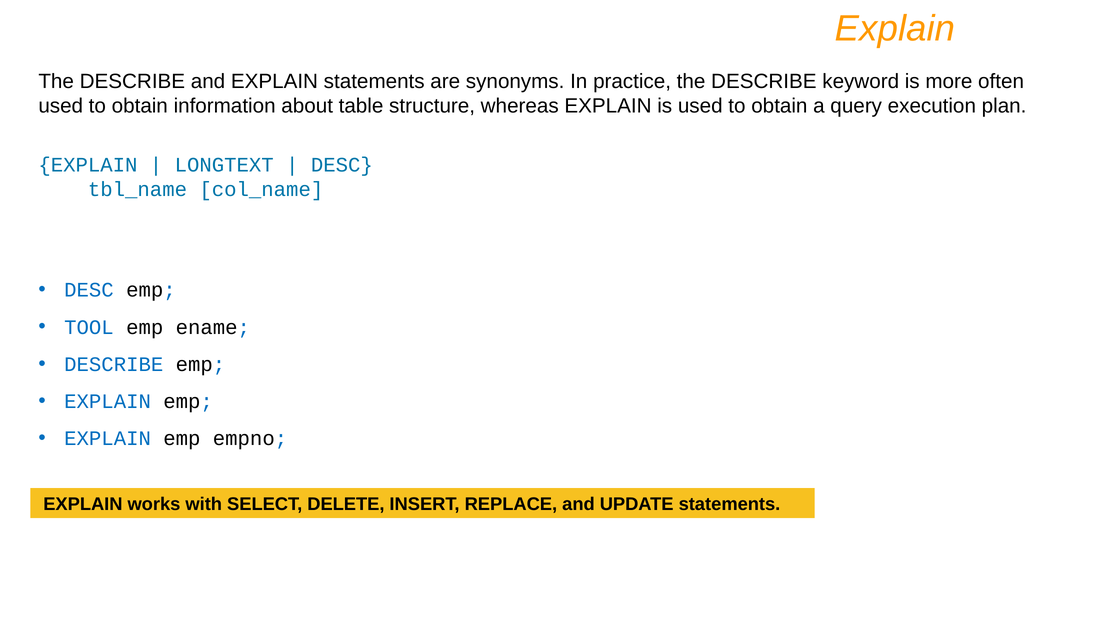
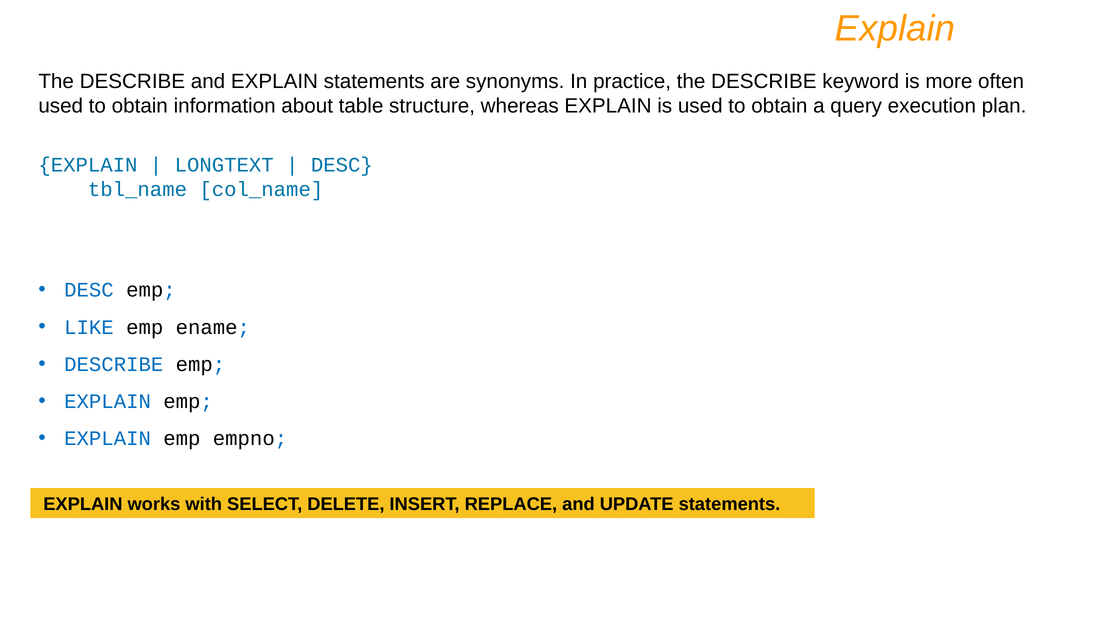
TOOL: TOOL -> LIKE (89, 327)
